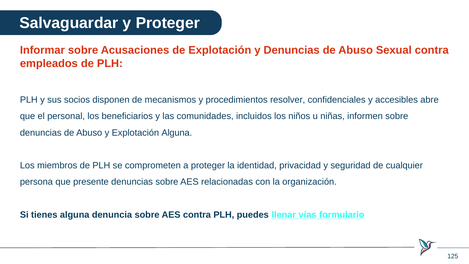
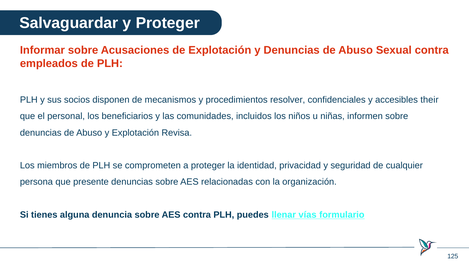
abre: abre -> their (430, 100)
Explotación Alguna: Alguna -> Revisa (177, 133)
